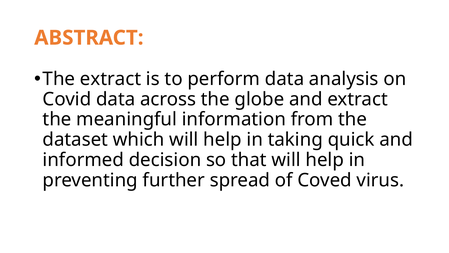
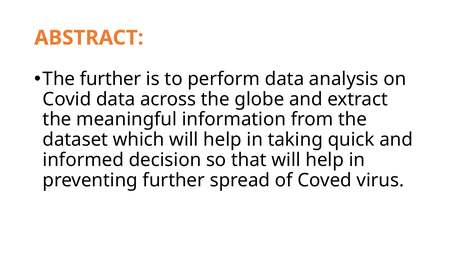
The extract: extract -> further (111, 79)
